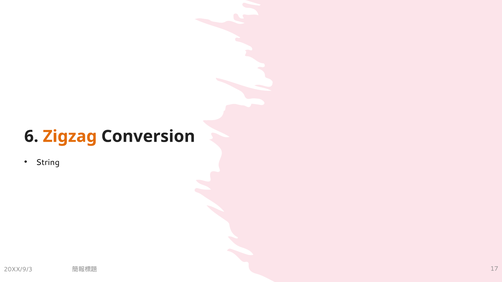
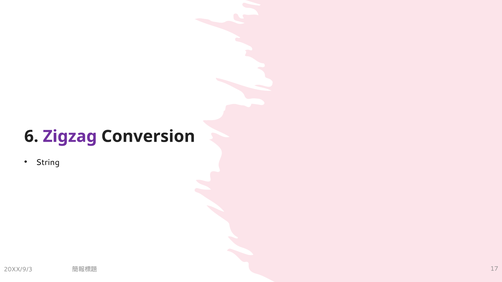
Zigzag colour: orange -> purple (70, 137)
